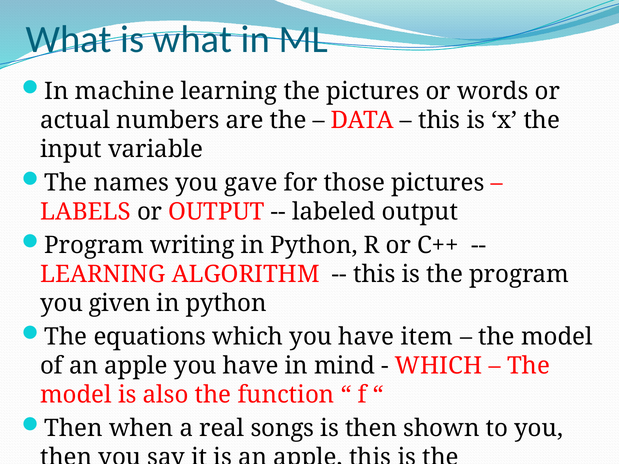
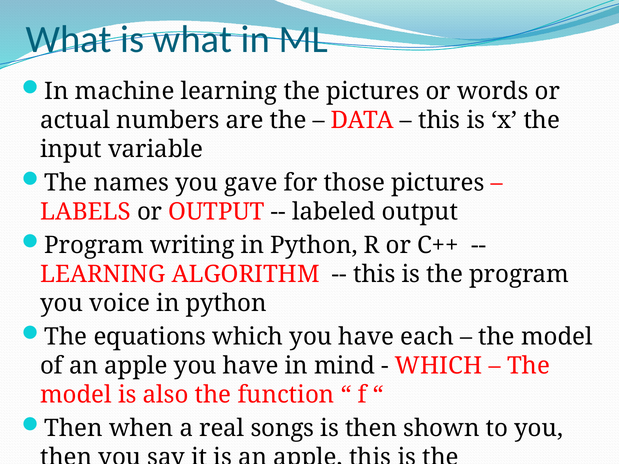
given: given -> voice (119, 303)
item: item -> each (427, 337)
